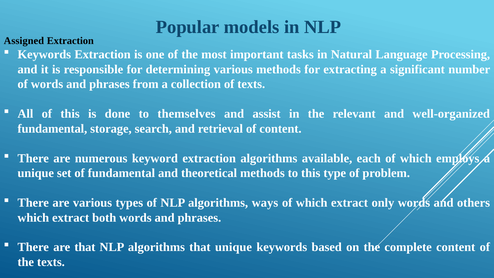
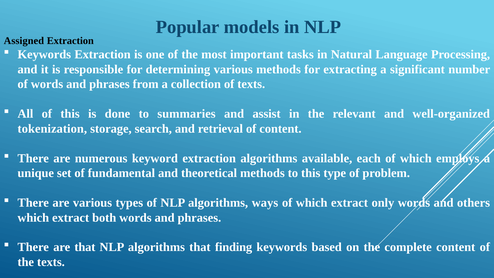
themselves: themselves -> summaries (187, 114)
fundamental: fundamental -> tokenization (52, 129)
that unique: unique -> finding (234, 247)
